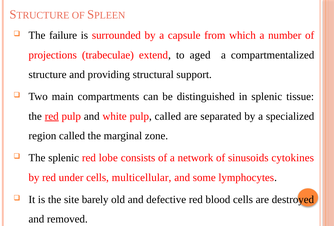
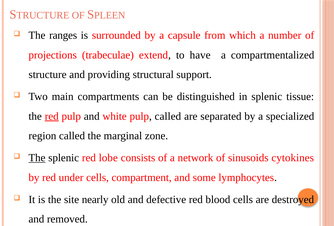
failure: failure -> ranges (63, 35)
aged: aged -> have (200, 55)
The underline: none -> present (37, 158)
multicellular: multicellular -> compartment (142, 177)
barely: barely -> nearly (95, 199)
